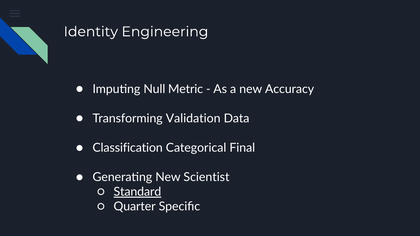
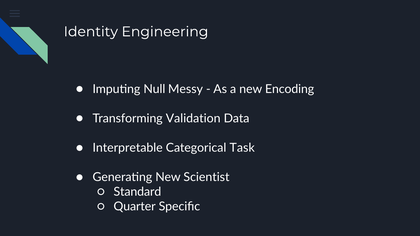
Metric: Metric -> Messy (185, 89)
Accuracy: Accuracy -> Encoding (290, 89)
Classification: Classification -> Interpretable (128, 148)
Final: Final -> Task (242, 148)
Standard underline: present -> none (137, 192)
